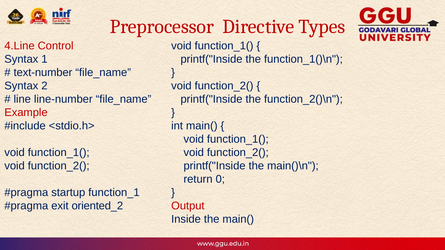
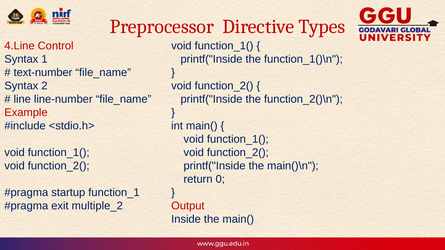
oriented_2: oriented_2 -> multiple_2 (97, 206)
